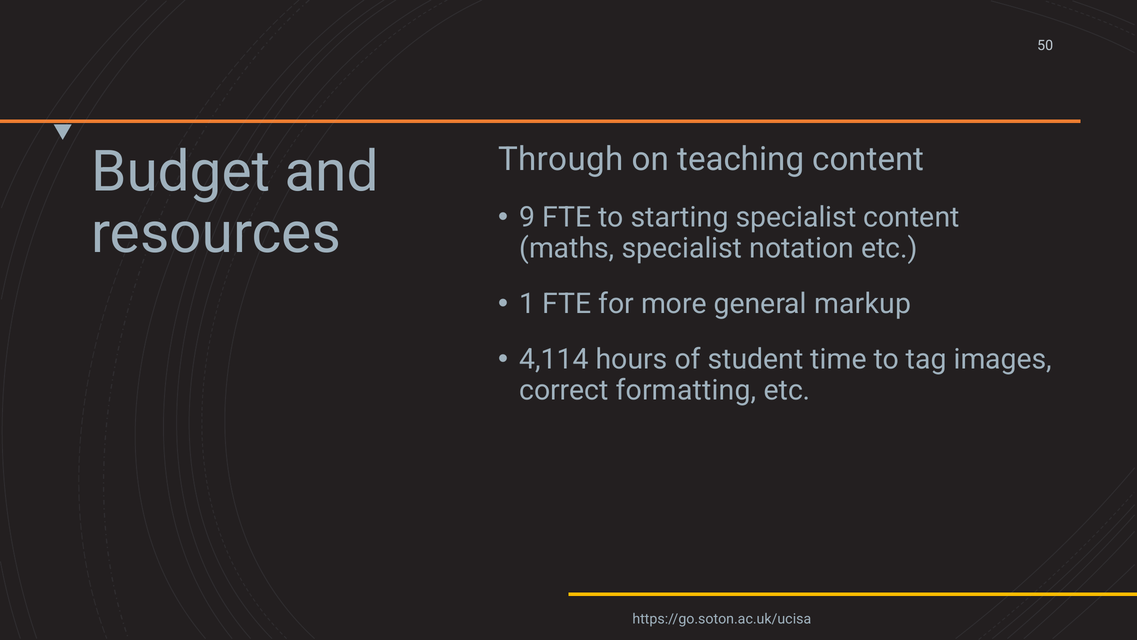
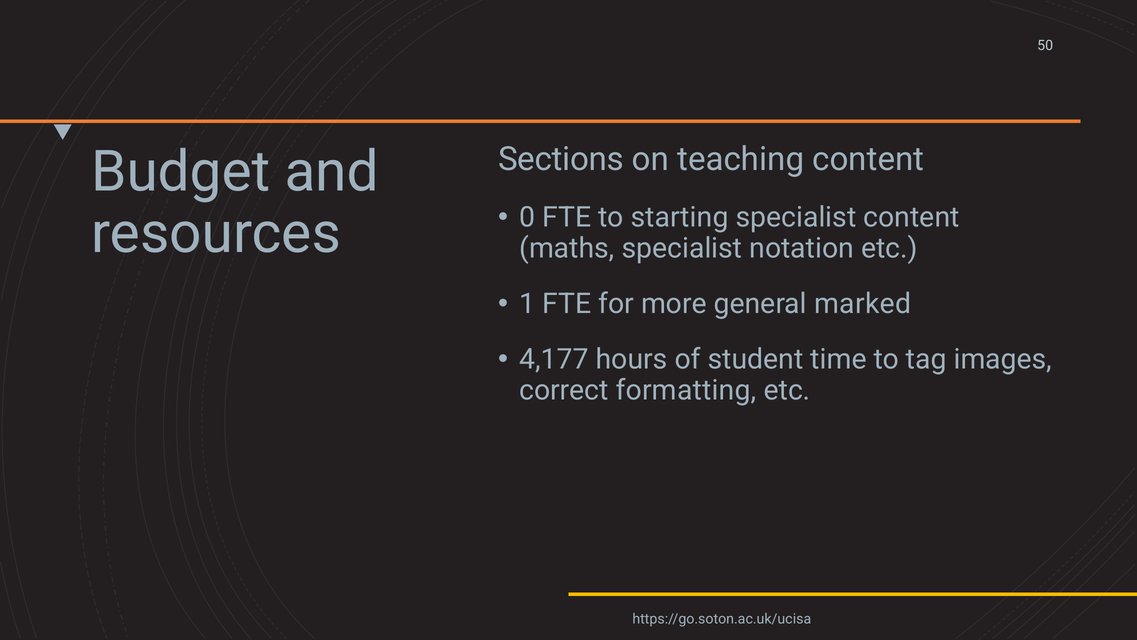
Through: Through -> Sections (561, 159)
9: 9 -> 0 (527, 217)
markup: markup -> marked (863, 304)
4,114: 4,114 -> 4,177 (554, 359)
